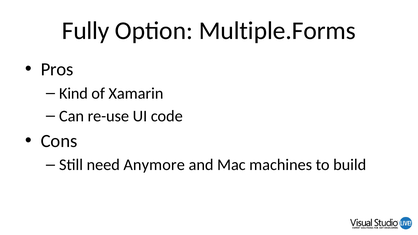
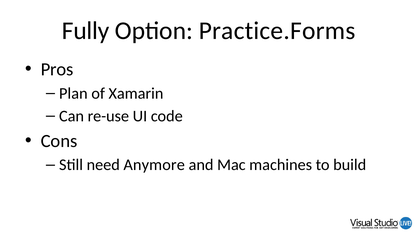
Multiple.Forms: Multiple.Forms -> Practice.Forms (277, 31)
Kind: Kind -> Plan (73, 93)
